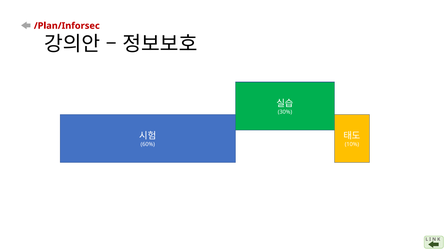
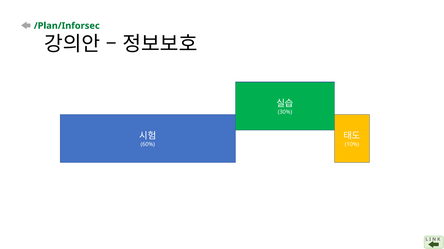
/Plan/Inforsec colour: red -> green (67, 26)
